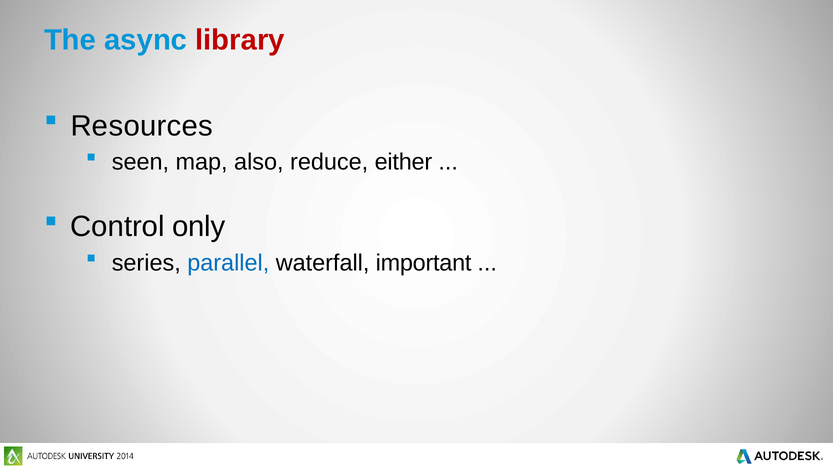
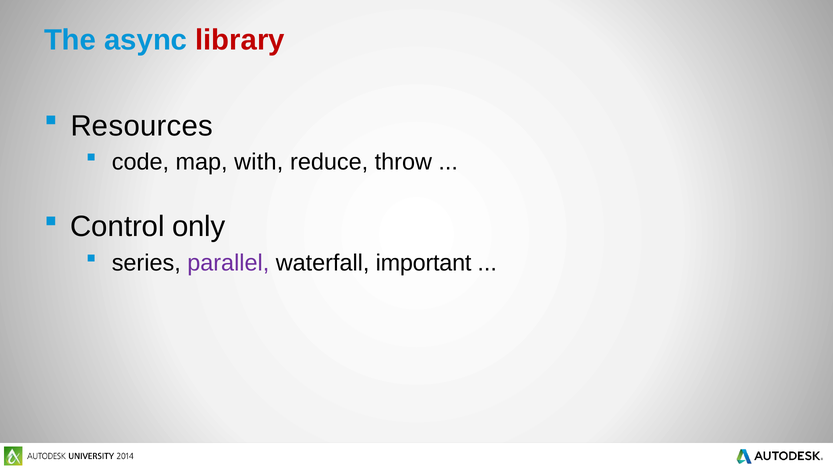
seen: seen -> code (140, 162)
also: also -> with (259, 162)
either: either -> throw (403, 162)
parallel colour: blue -> purple (228, 263)
